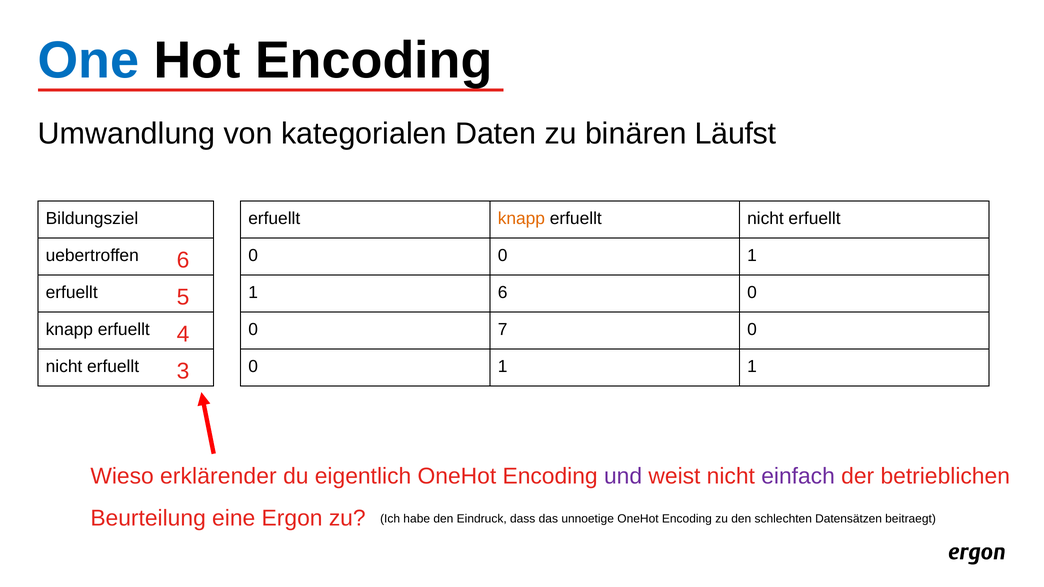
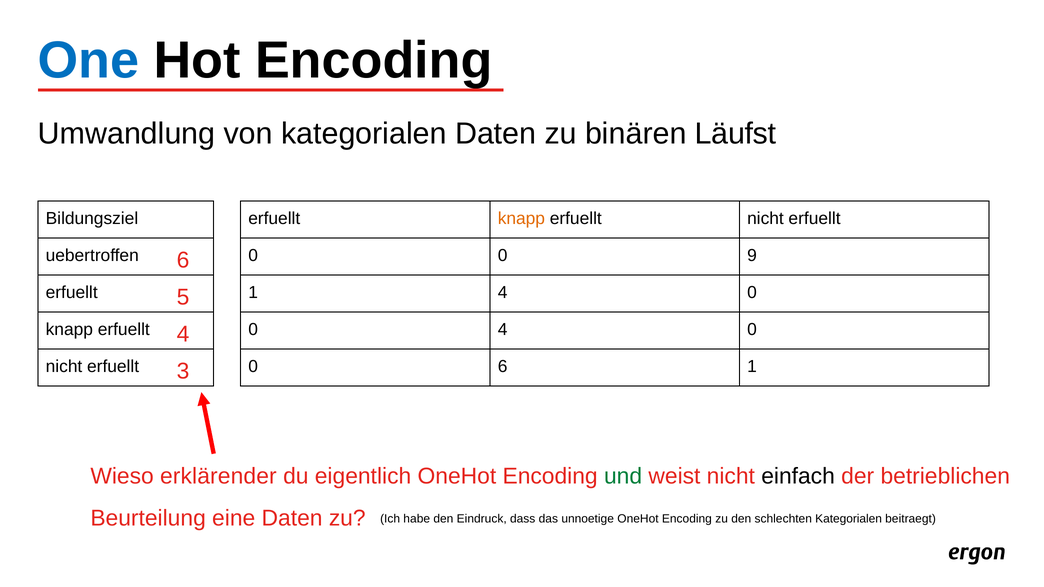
1: 1 -> 9 (752, 255)
1 6: 6 -> 4 (503, 292)
0 7: 7 -> 4 (503, 329)
1: 1 -> 6 (503, 366)
und colour: purple -> green (623, 476)
einfach colour: purple -> black (798, 476)
eine Ergon: Ergon -> Daten (292, 519)
schlechten Datensätzen: Datensätzen -> Kategorialen (849, 519)
